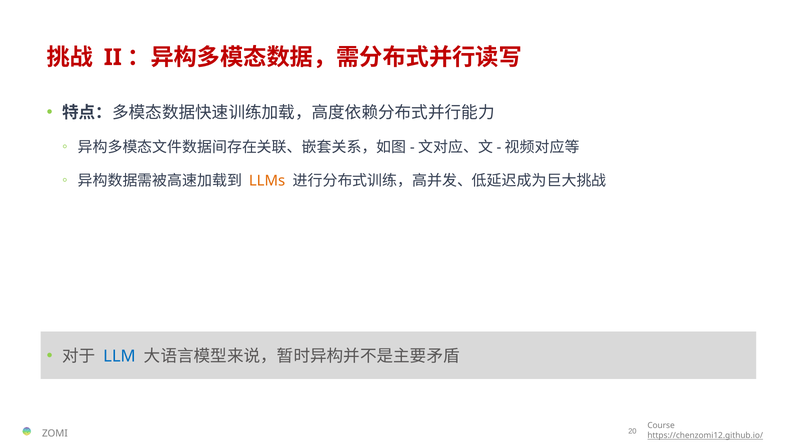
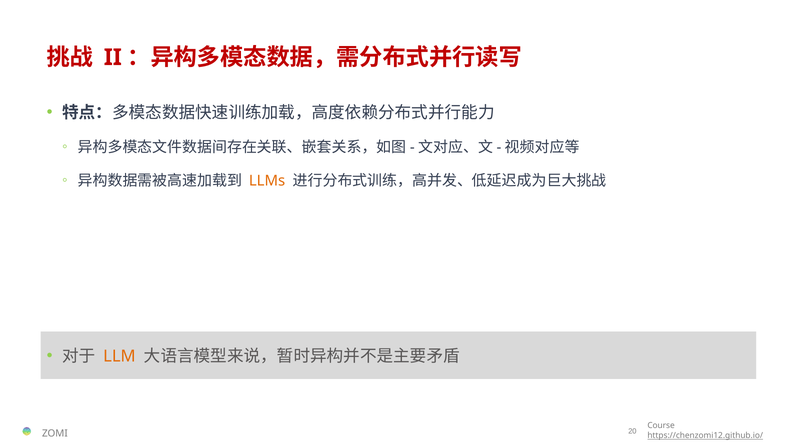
LLM colour: blue -> orange (119, 357)
